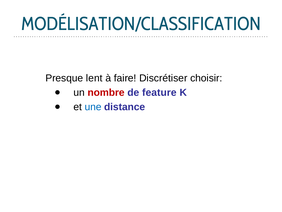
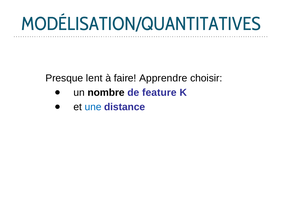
MODÉLISATION/CLASSIFICATION: MODÉLISATION/CLASSIFICATION -> MODÉLISATION/QUANTITATIVES (141, 24)
Discrétiser: Discrétiser -> Apprendre (163, 78)
nombre colour: red -> black (106, 92)
